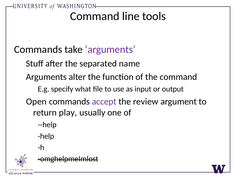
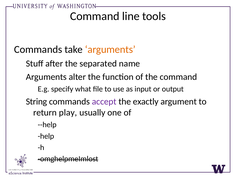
arguments colour: purple -> orange (110, 49)
Open: Open -> String (36, 102)
review: review -> exactly (146, 102)
